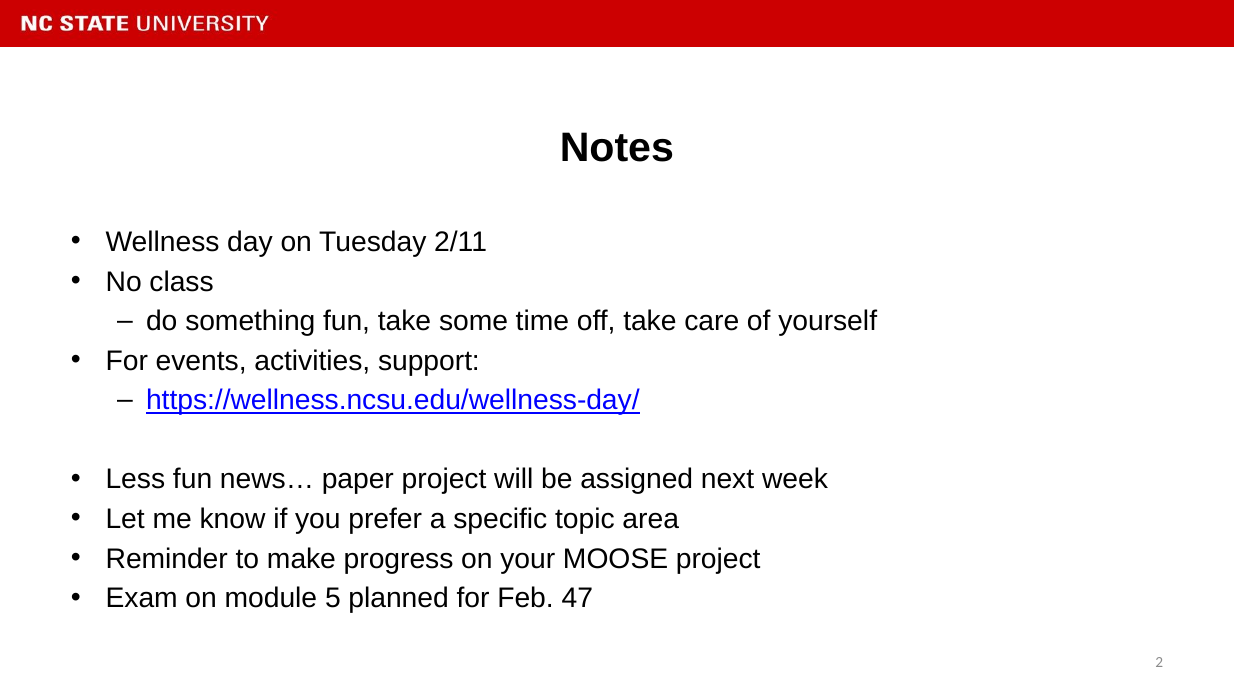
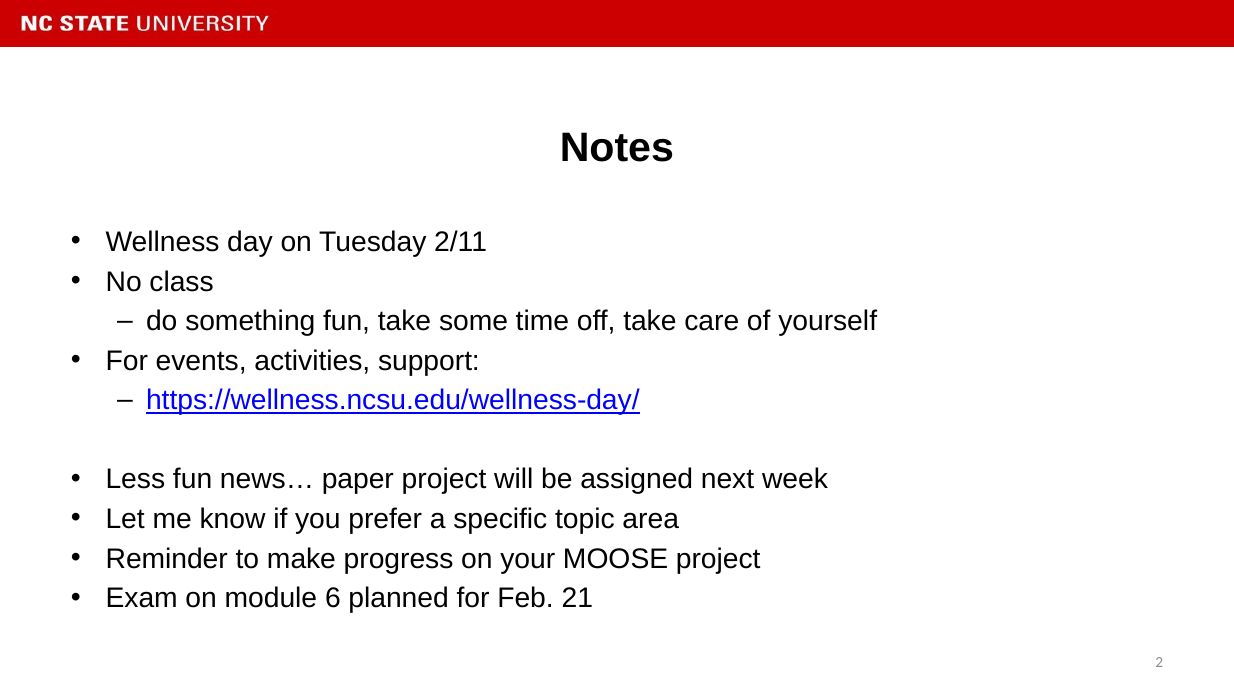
5: 5 -> 6 (333, 598)
47: 47 -> 21 (577, 598)
